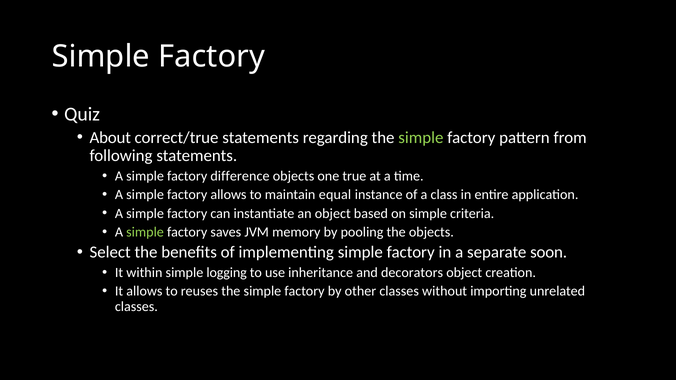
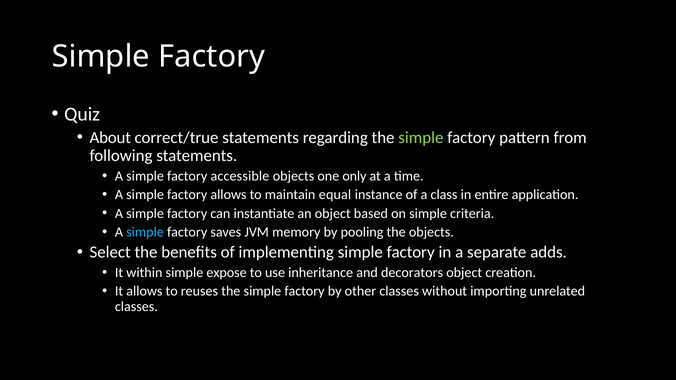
difference: difference -> accessible (240, 176)
true: true -> only (354, 176)
simple colour: light green -> light blue (145, 232)
soon: soon -> adds (549, 252)
logging: logging -> expose (227, 273)
